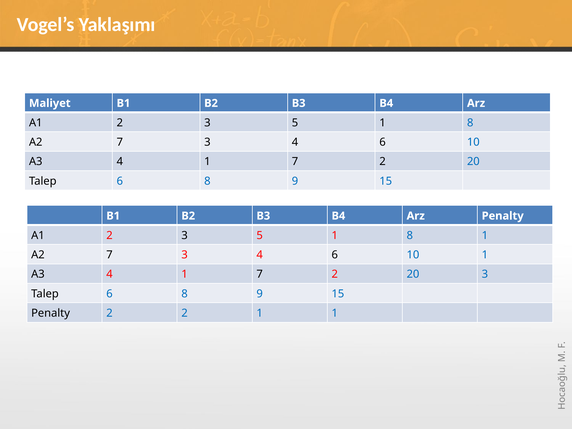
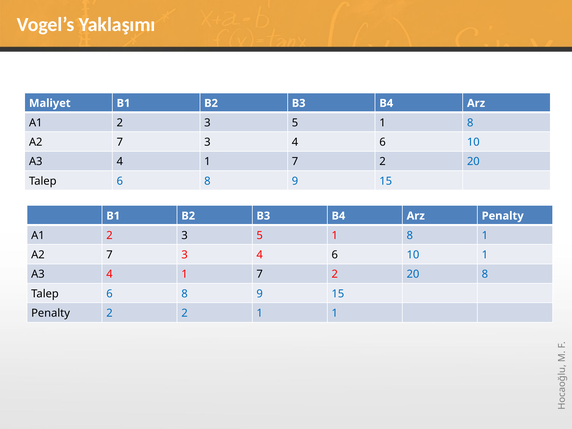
20 3: 3 -> 8 (485, 274)
